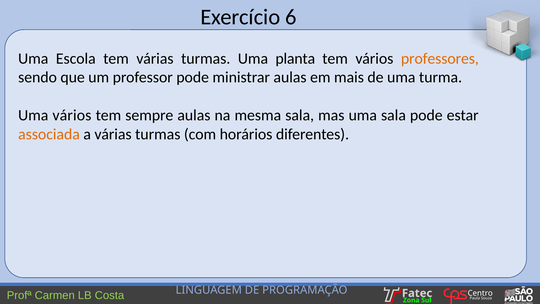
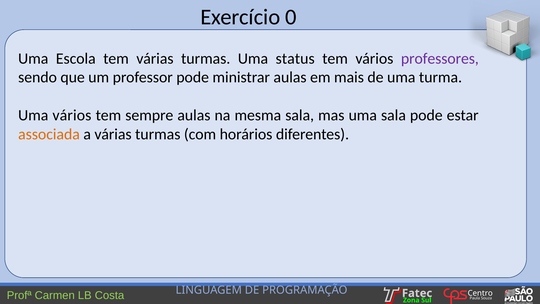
6: 6 -> 0 (291, 17)
planta: planta -> status (295, 58)
professores colour: orange -> purple (440, 58)
